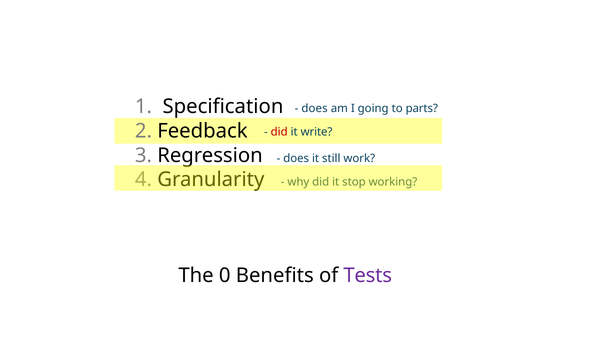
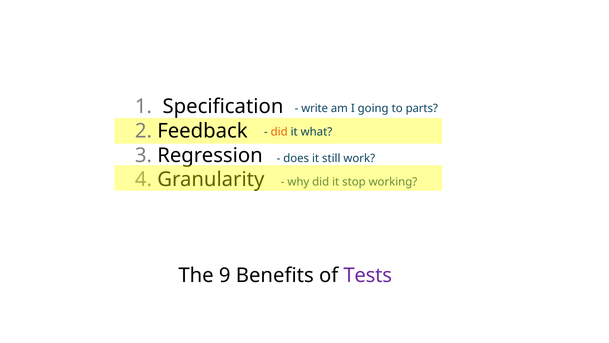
does: does -> write (315, 108)
did colour: red -> orange (279, 132)
write: write -> what (316, 132)
0: 0 -> 9 (225, 275)
